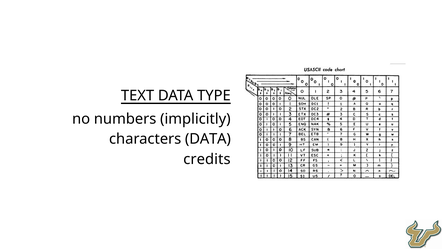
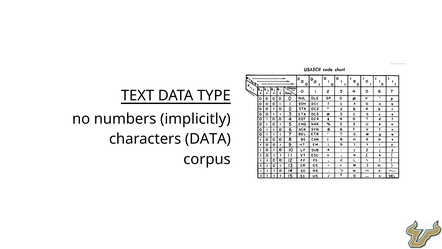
credits: credits -> corpus (207, 159)
